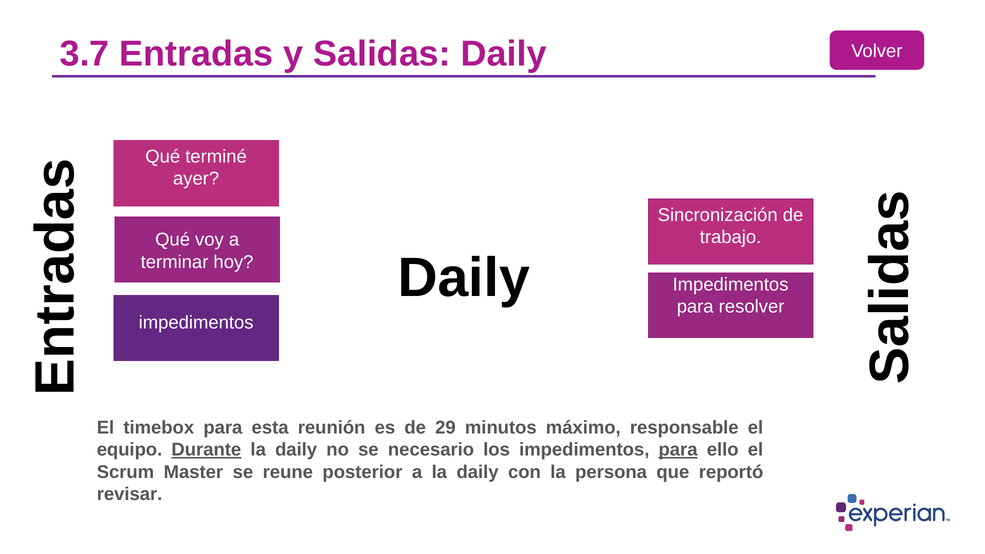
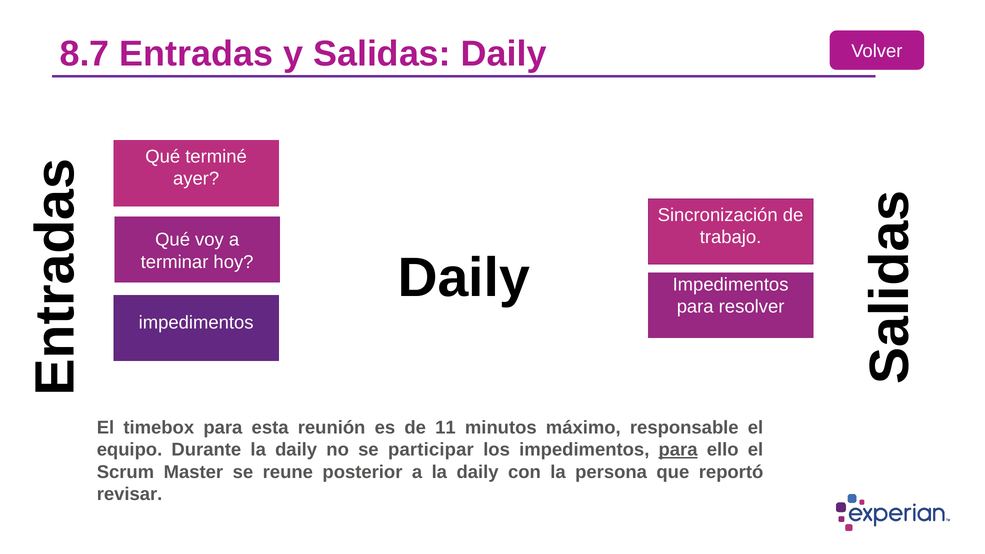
3.7: 3.7 -> 8.7 (84, 54)
29: 29 -> 11 (445, 428)
Durante underline: present -> none (206, 450)
necesario: necesario -> participar (431, 450)
